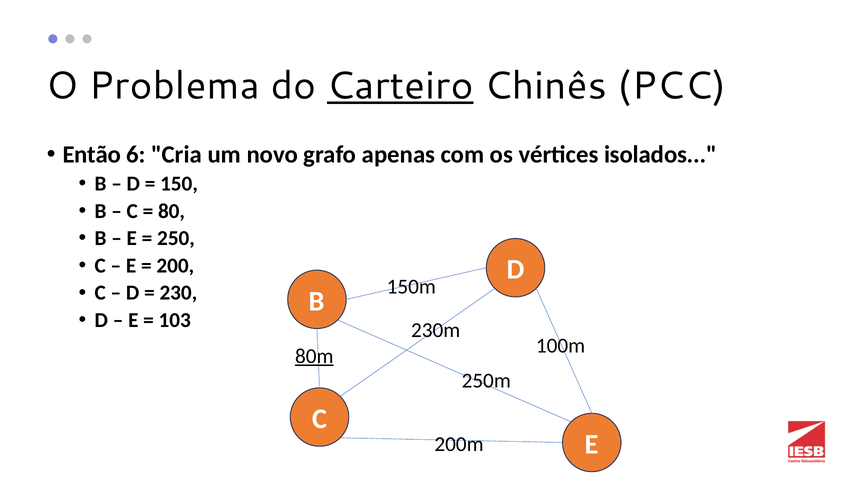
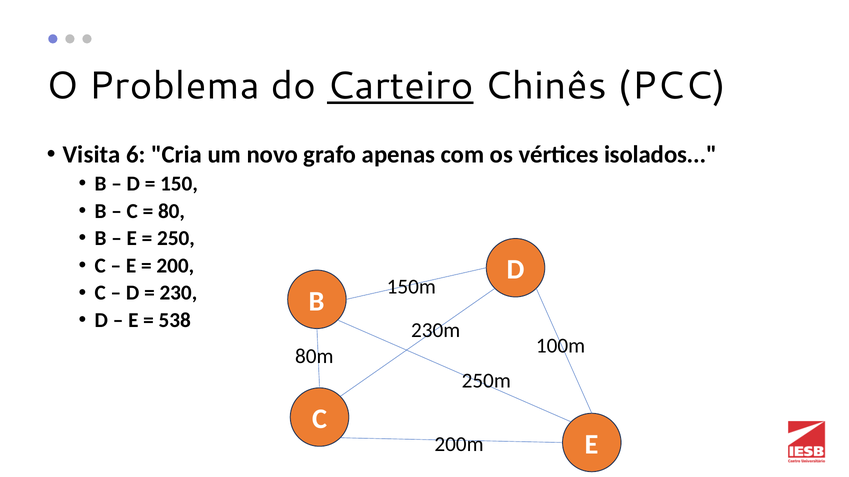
Então: Então -> Visita (92, 155)
103: 103 -> 538 (175, 321)
80m underline: present -> none (314, 357)
